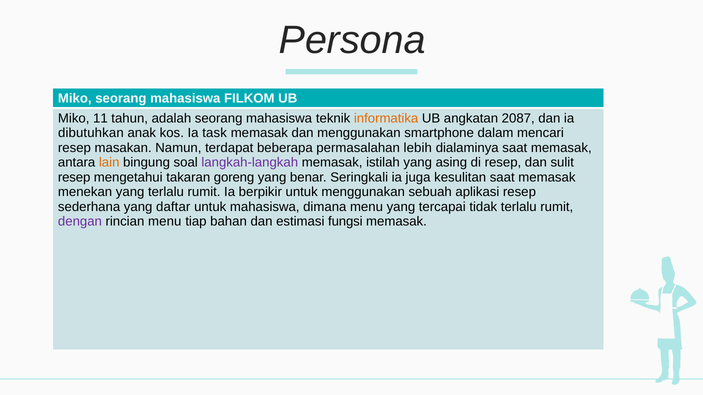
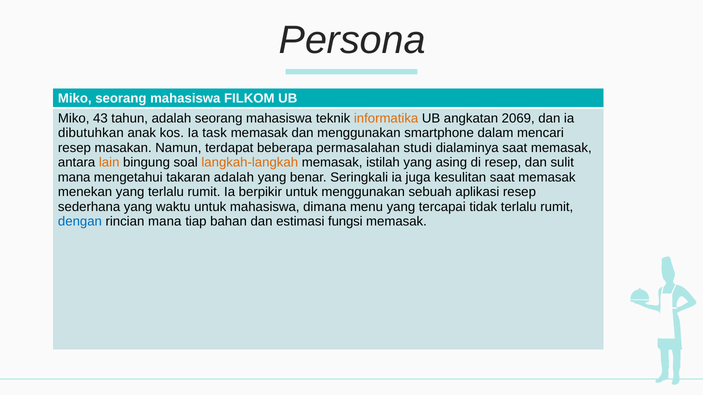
11: 11 -> 43 (100, 118)
2087: 2087 -> 2069 (518, 118)
lebih: lebih -> studi (418, 148)
langkah-langkah colour: purple -> orange (250, 163)
resep: resep -> mana (74, 177)
takaran goreng: goreng -> adalah (234, 177)
daftar: daftar -> waktu (173, 207)
dengan colour: purple -> blue (80, 222)
rincian menu: menu -> mana (165, 222)
